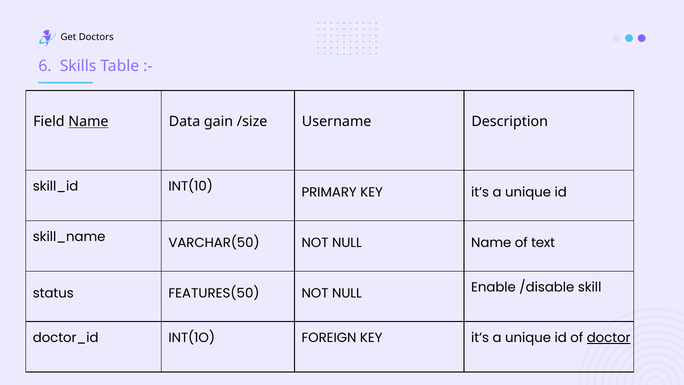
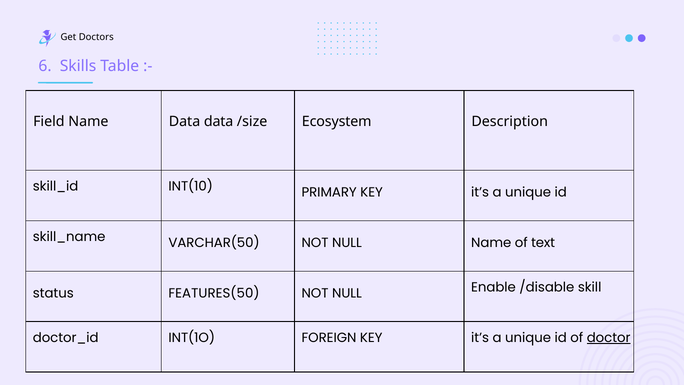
Name underline: present -> none (88, 121)
Data gain: gain -> data (219, 121)
Username: Username -> Ecosystem (337, 121)
